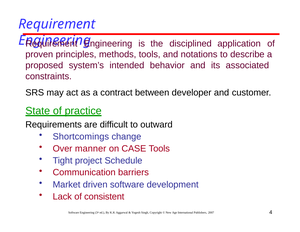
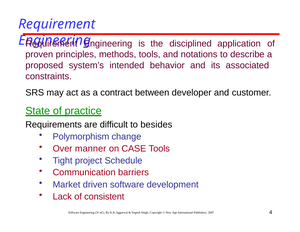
outward: outward -> besides (156, 124)
Shortcomings: Shortcomings -> Polymorphism (81, 136)
